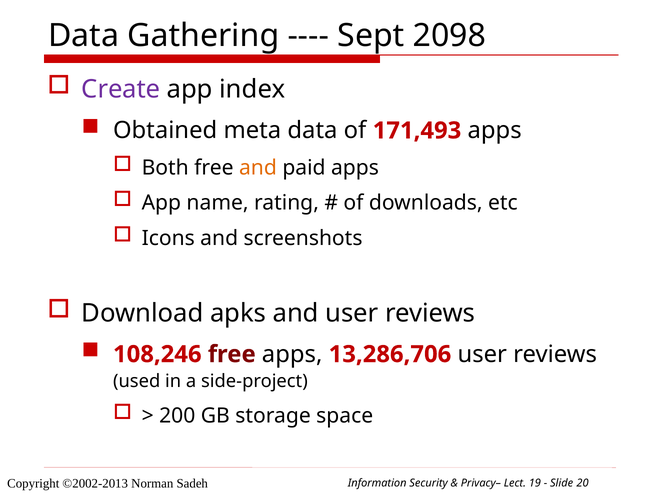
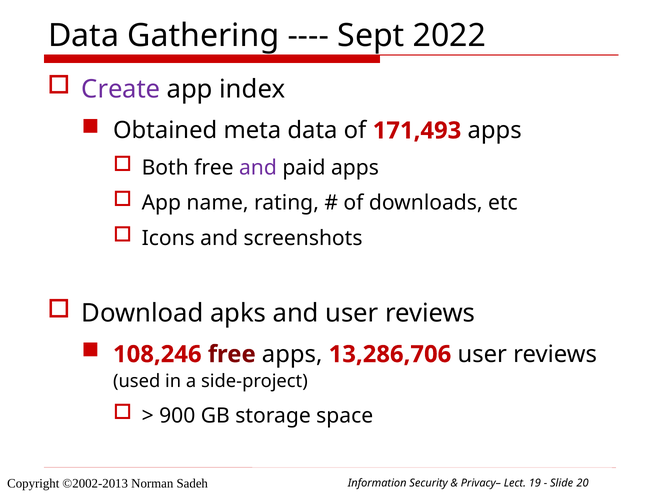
2098: 2098 -> 2022 (449, 36)
and colour: orange -> purple (258, 168)
200: 200 -> 900 (177, 416)
